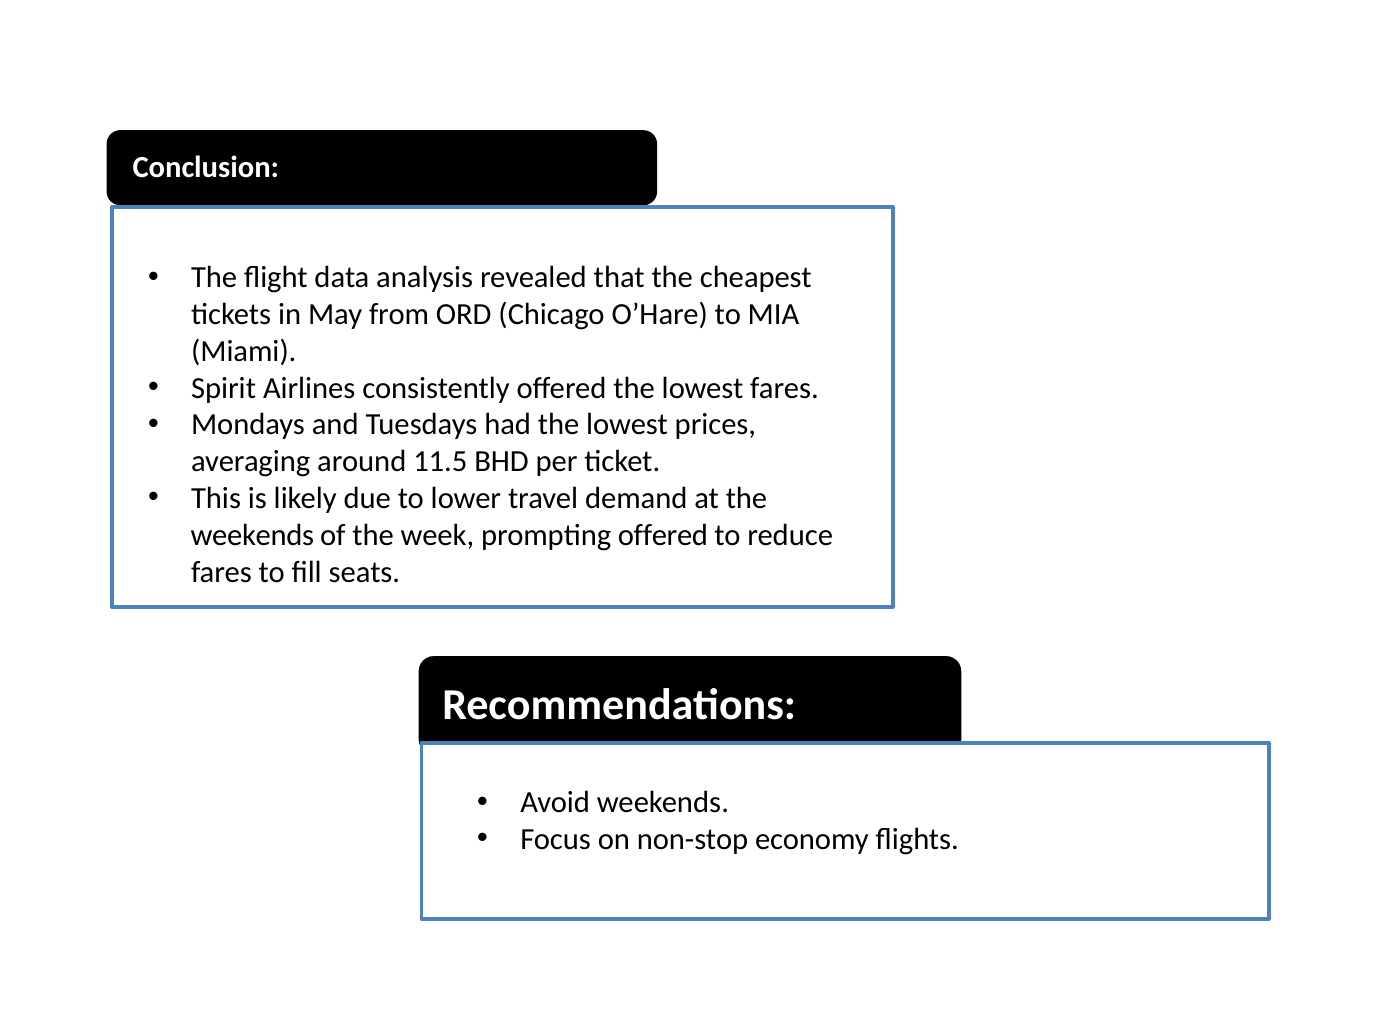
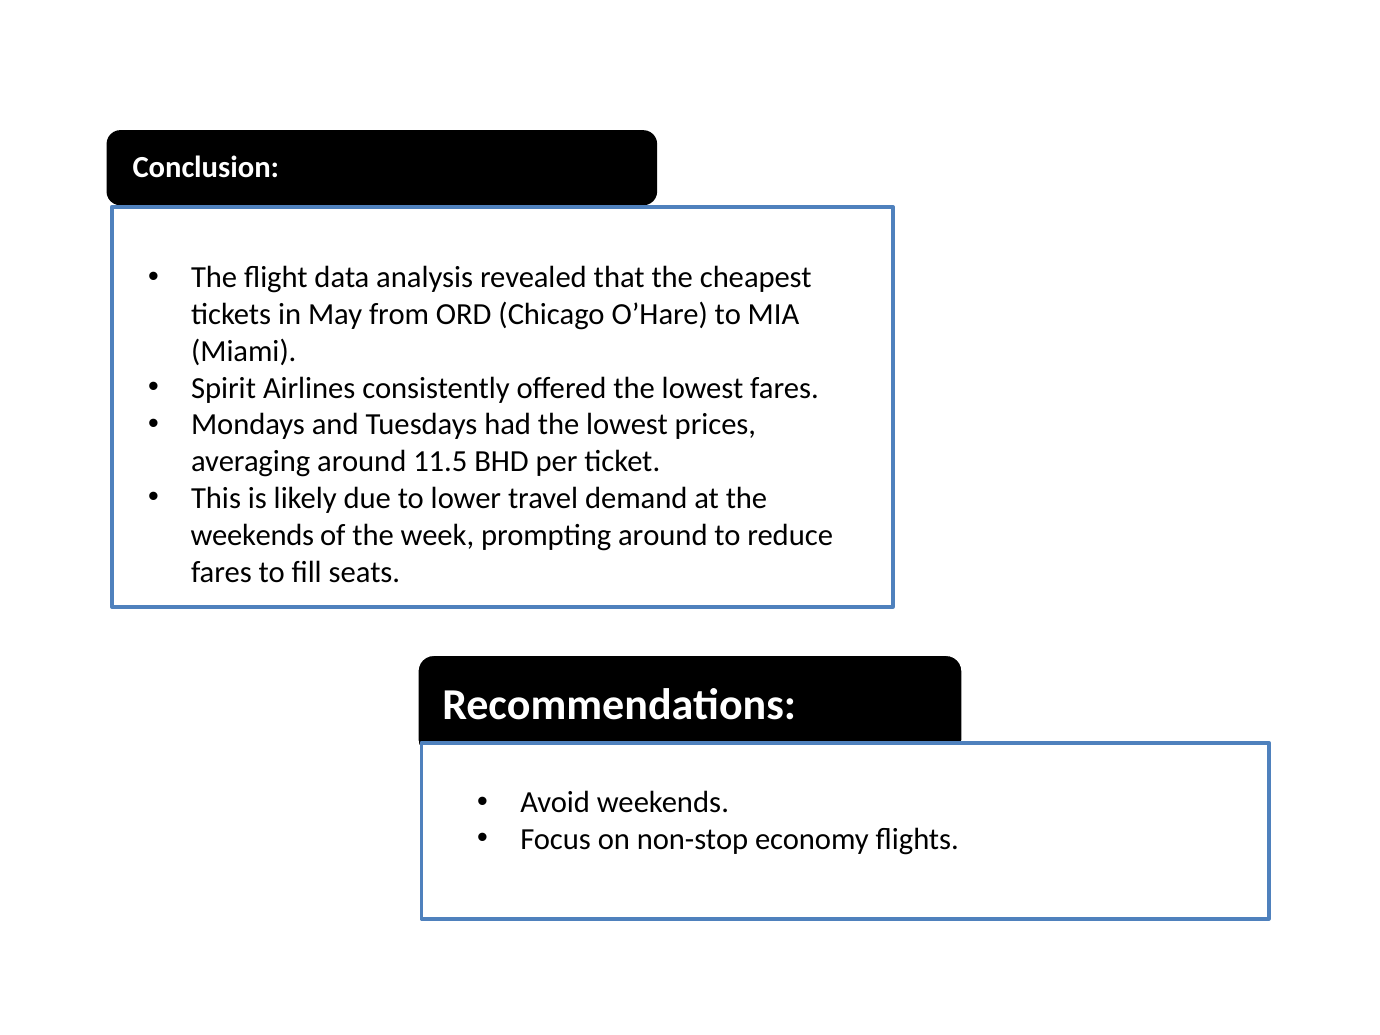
prompting offered: offered -> around (663, 535)
